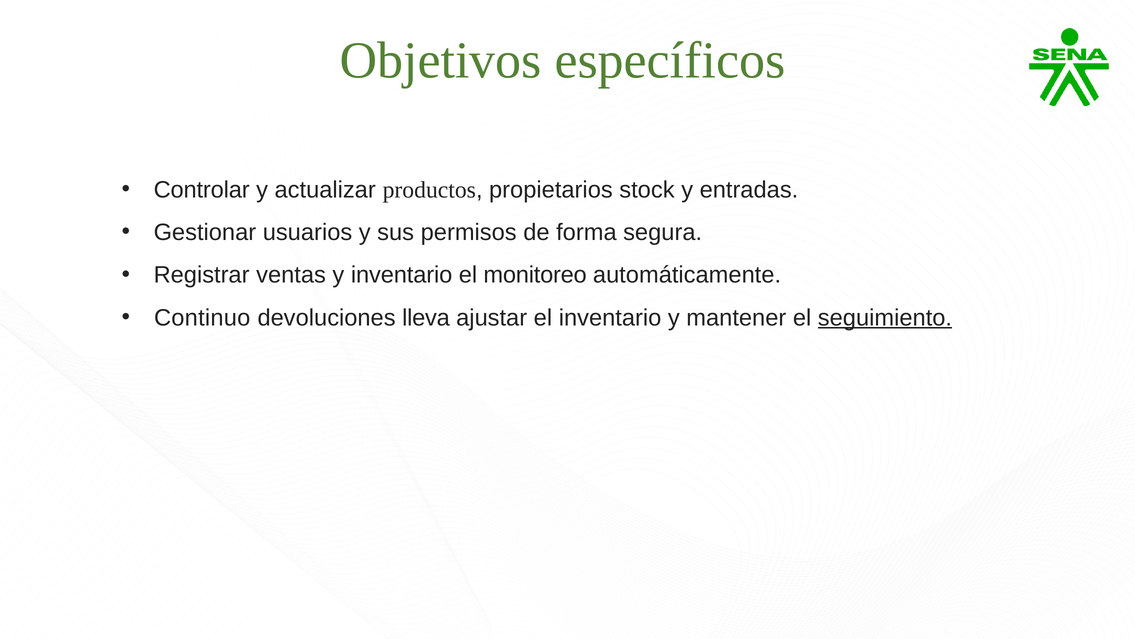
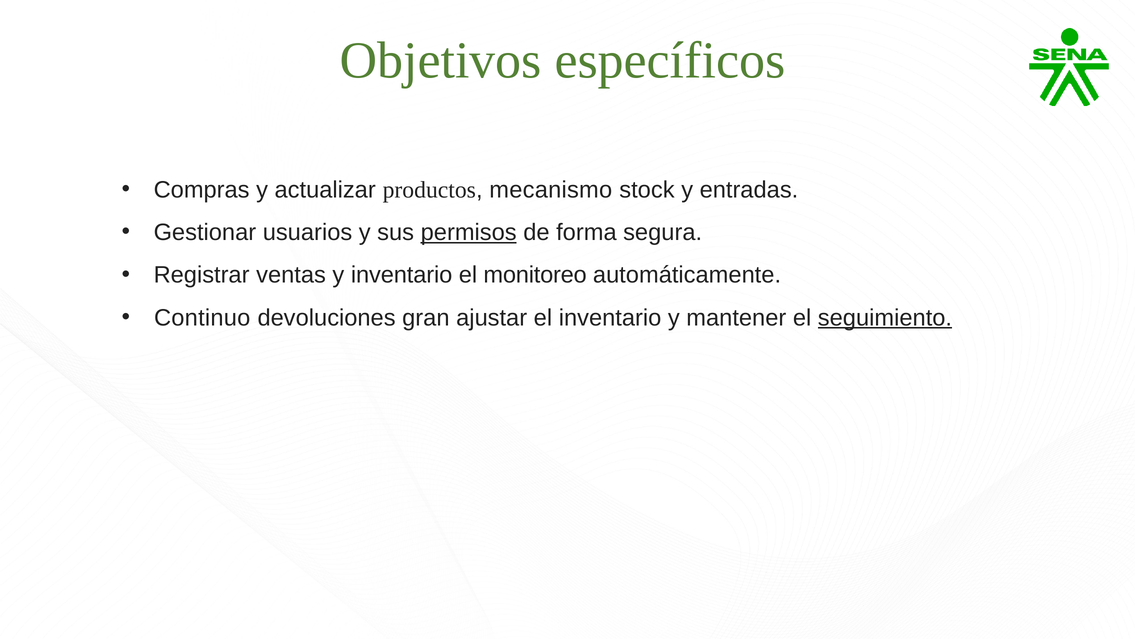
Controlar: Controlar -> Compras (202, 190)
propietarios: propietarios -> mecanismo (551, 190)
permisos underline: none -> present (469, 232)
lleva: lleva -> gran (426, 317)
